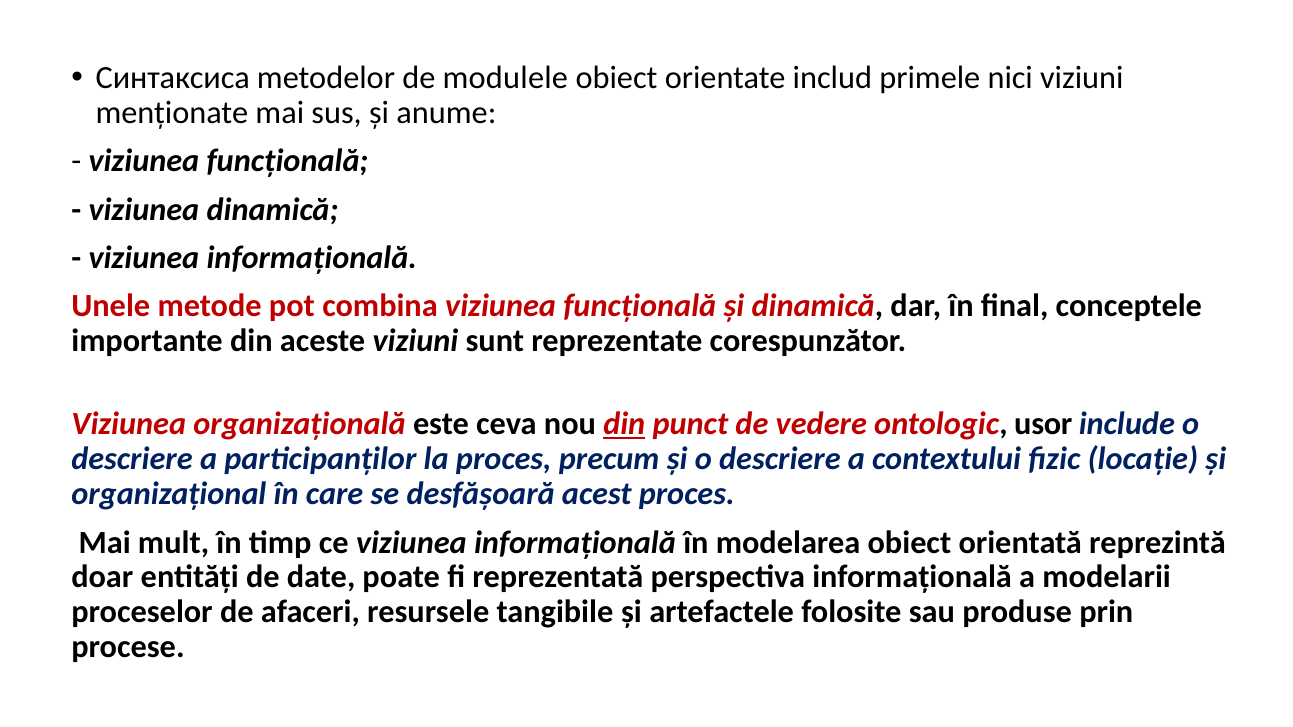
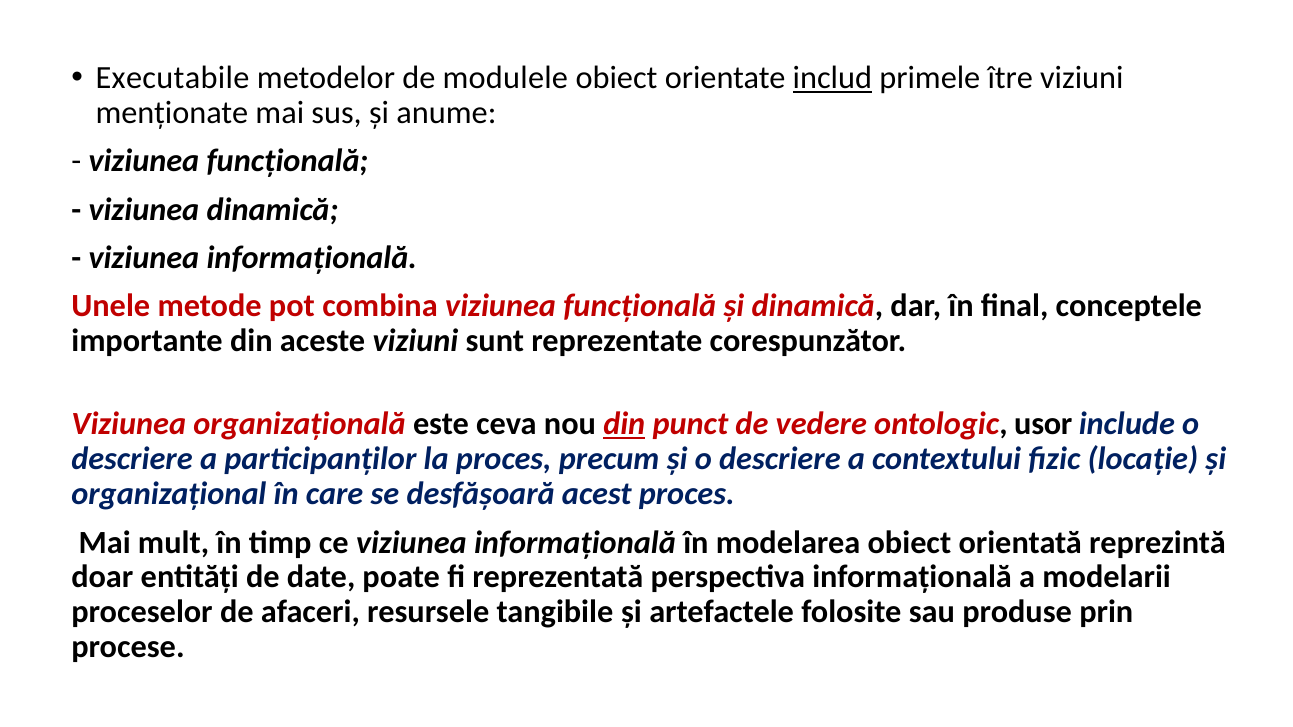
Синтаксиса: Синтаксиса -> Executabile (173, 78)
includ underline: none -> present (832, 78)
nici: nici -> ître (1010, 78)
